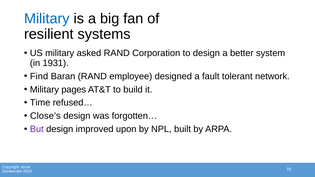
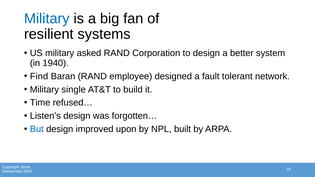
1931: 1931 -> 1940 (56, 63)
pages: pages -> single (74, 90)
Close’s: Close’s -> Listen’s (45, 116)
But colour: purple -> blue (37, 129)
